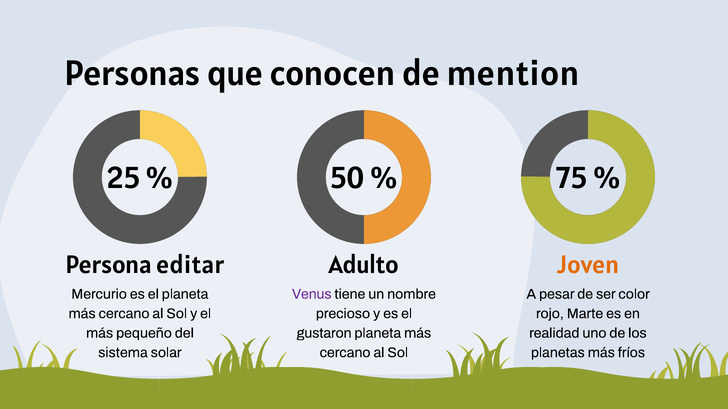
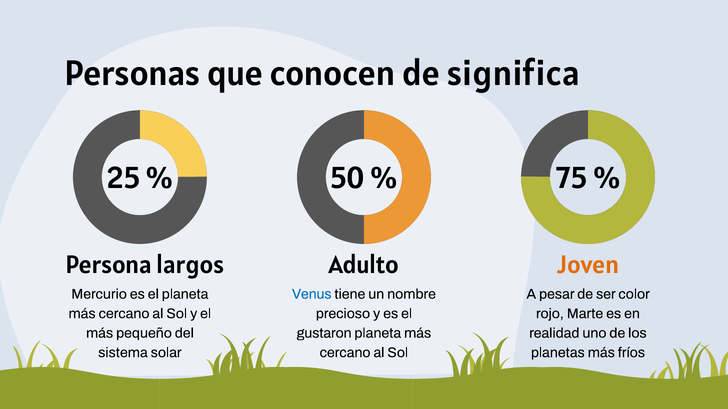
mention: mention -> significa (513, 74)
editar: editar -> largos (190, 265)
Venus colour: purple -> blue (312, 294)
